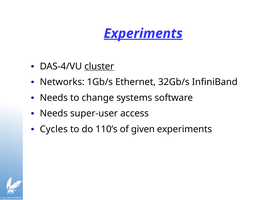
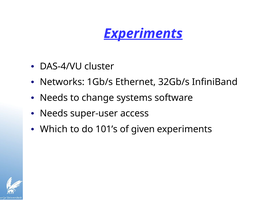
cluster underline: present -> none (99, 66)
Cycles: Cycles -> Which (54, 129)
110’s: 110’s -> 101’s (106, 129)
